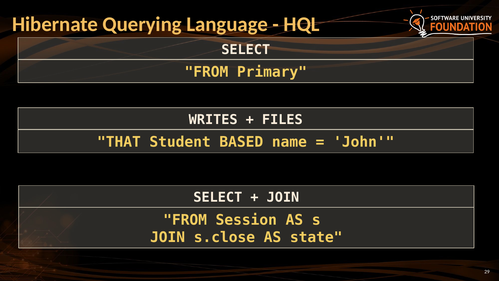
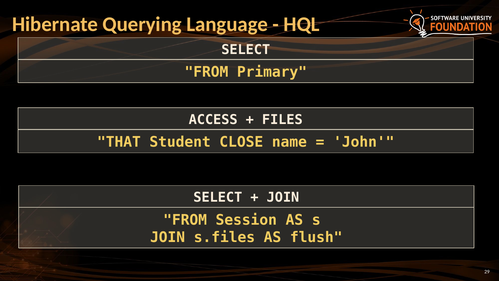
WRITES: WRITES -> ACCESS (213, 120)
BASED: BASED -> CLOSE (241, 142)
s.close: s.close -> s.files (224, 237)
state: state -> flush (316, 237)
